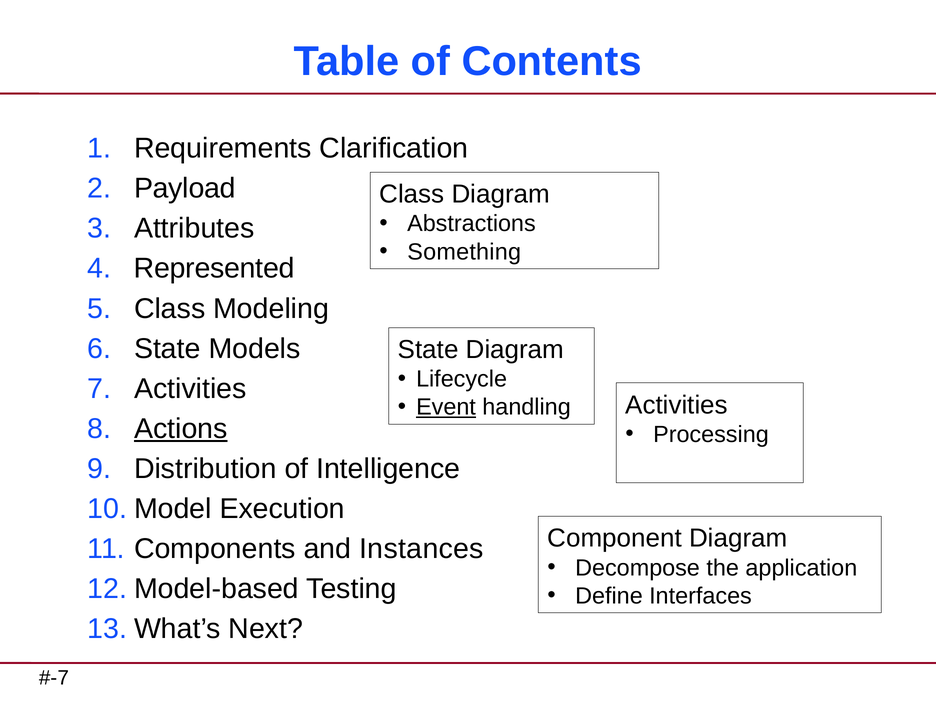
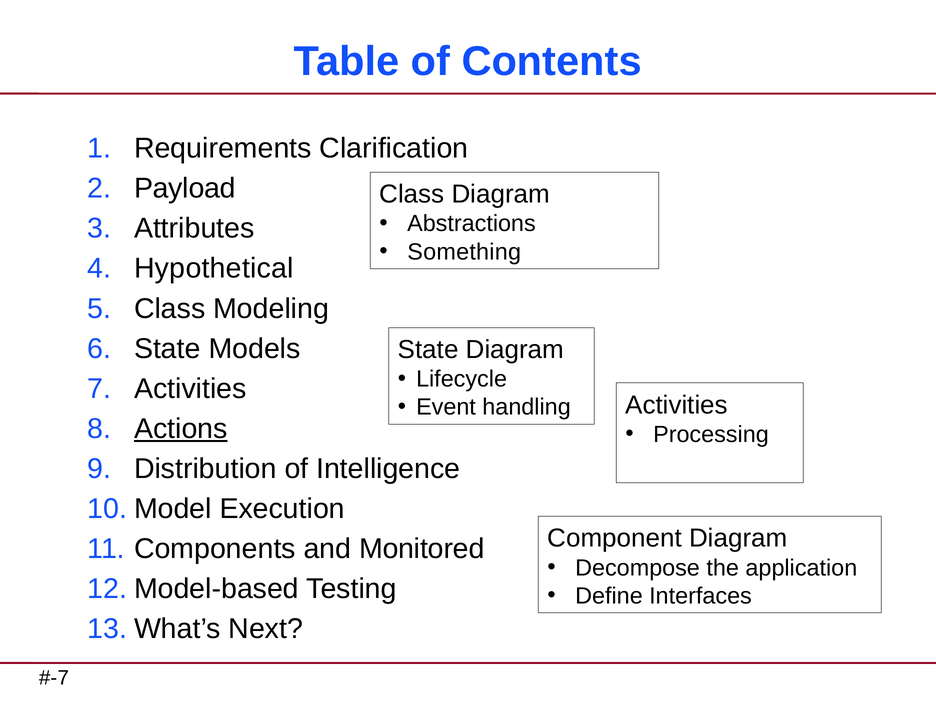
Represented: Represented -> Hypothetical (214, 269)
Event underline: present -> none (446, 407)
Instances: Instances -> Monitored (422, 549)
